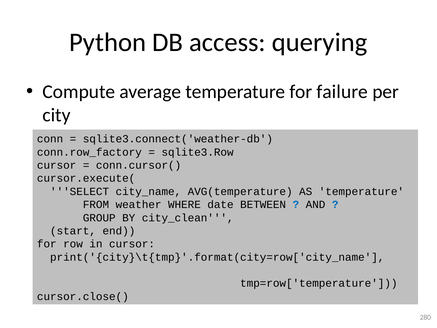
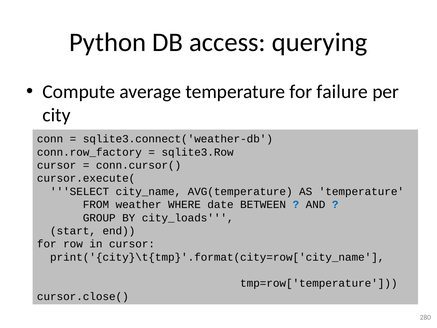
city_clean: city_clean -> city_loads (188, 218)
